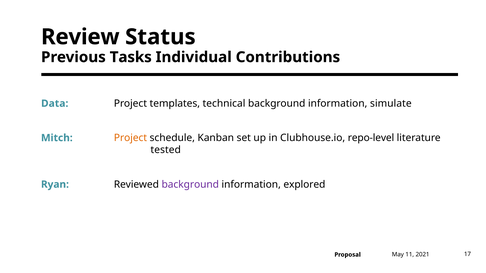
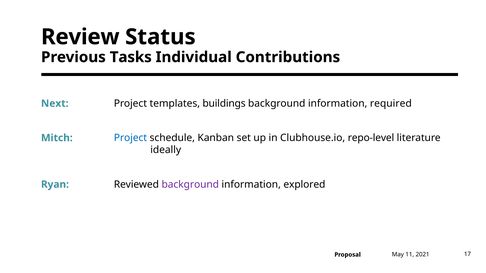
Data: Data -> Next (55, 104)
technical: technical -> buildings (224, 104)
simulate: simulate -> required (391, 104)
Project colour: orange -> blue (130, 138)
tested: tested -> ideally (166, 150)
